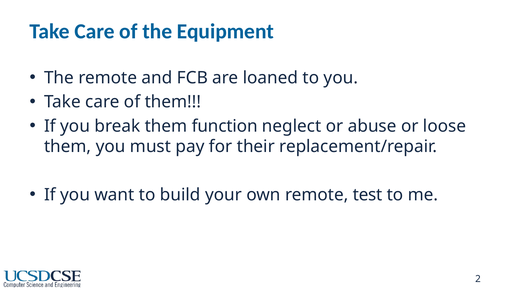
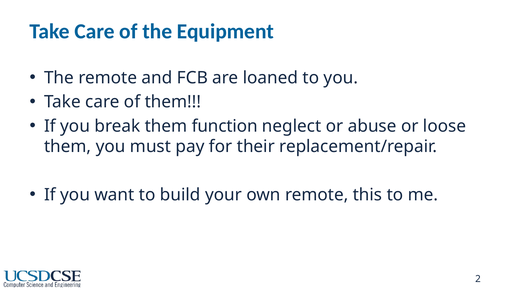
test: test -> this (367, 195)
